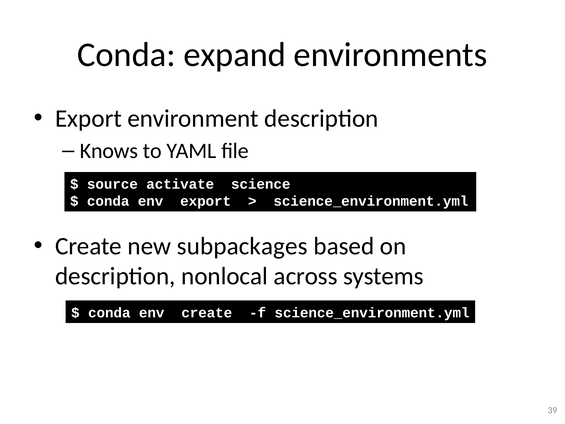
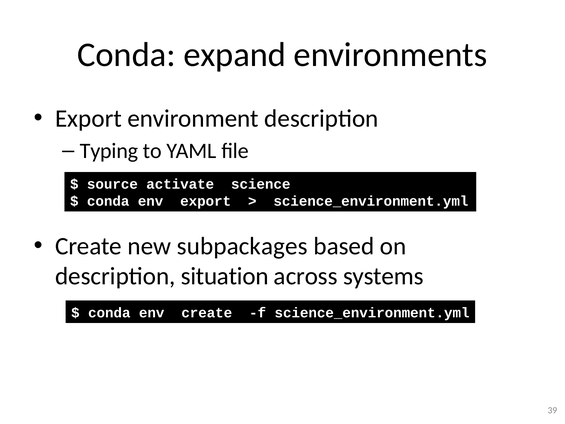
Knows: Knows -> Typing (109, 151)
nonlocal: nonlocal -> situation (225, 276)
